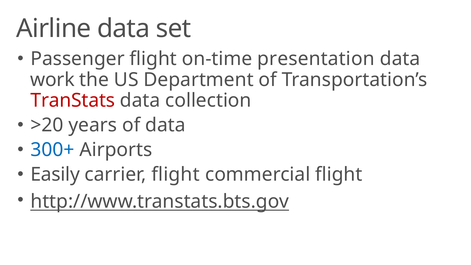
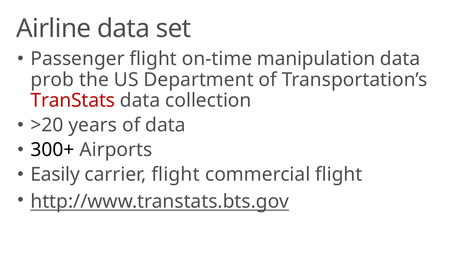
presentation: presentation -> manipulation (316, 59)
work: work -> prob (52, 80)
300+ colour: blue -> black (52, 150)
